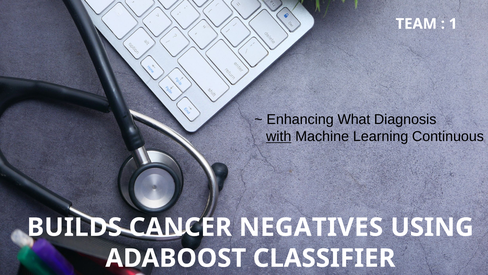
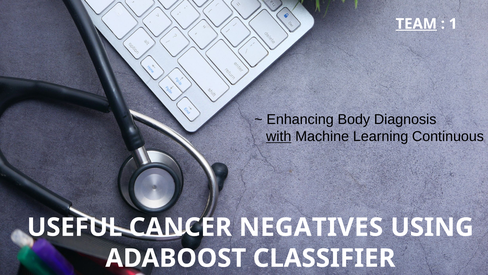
TEAM underline: none -> present (416, 24)
What: What -> Body (354, 119)
BUILDS: BUILDS -> USEFUL (75, 227)
